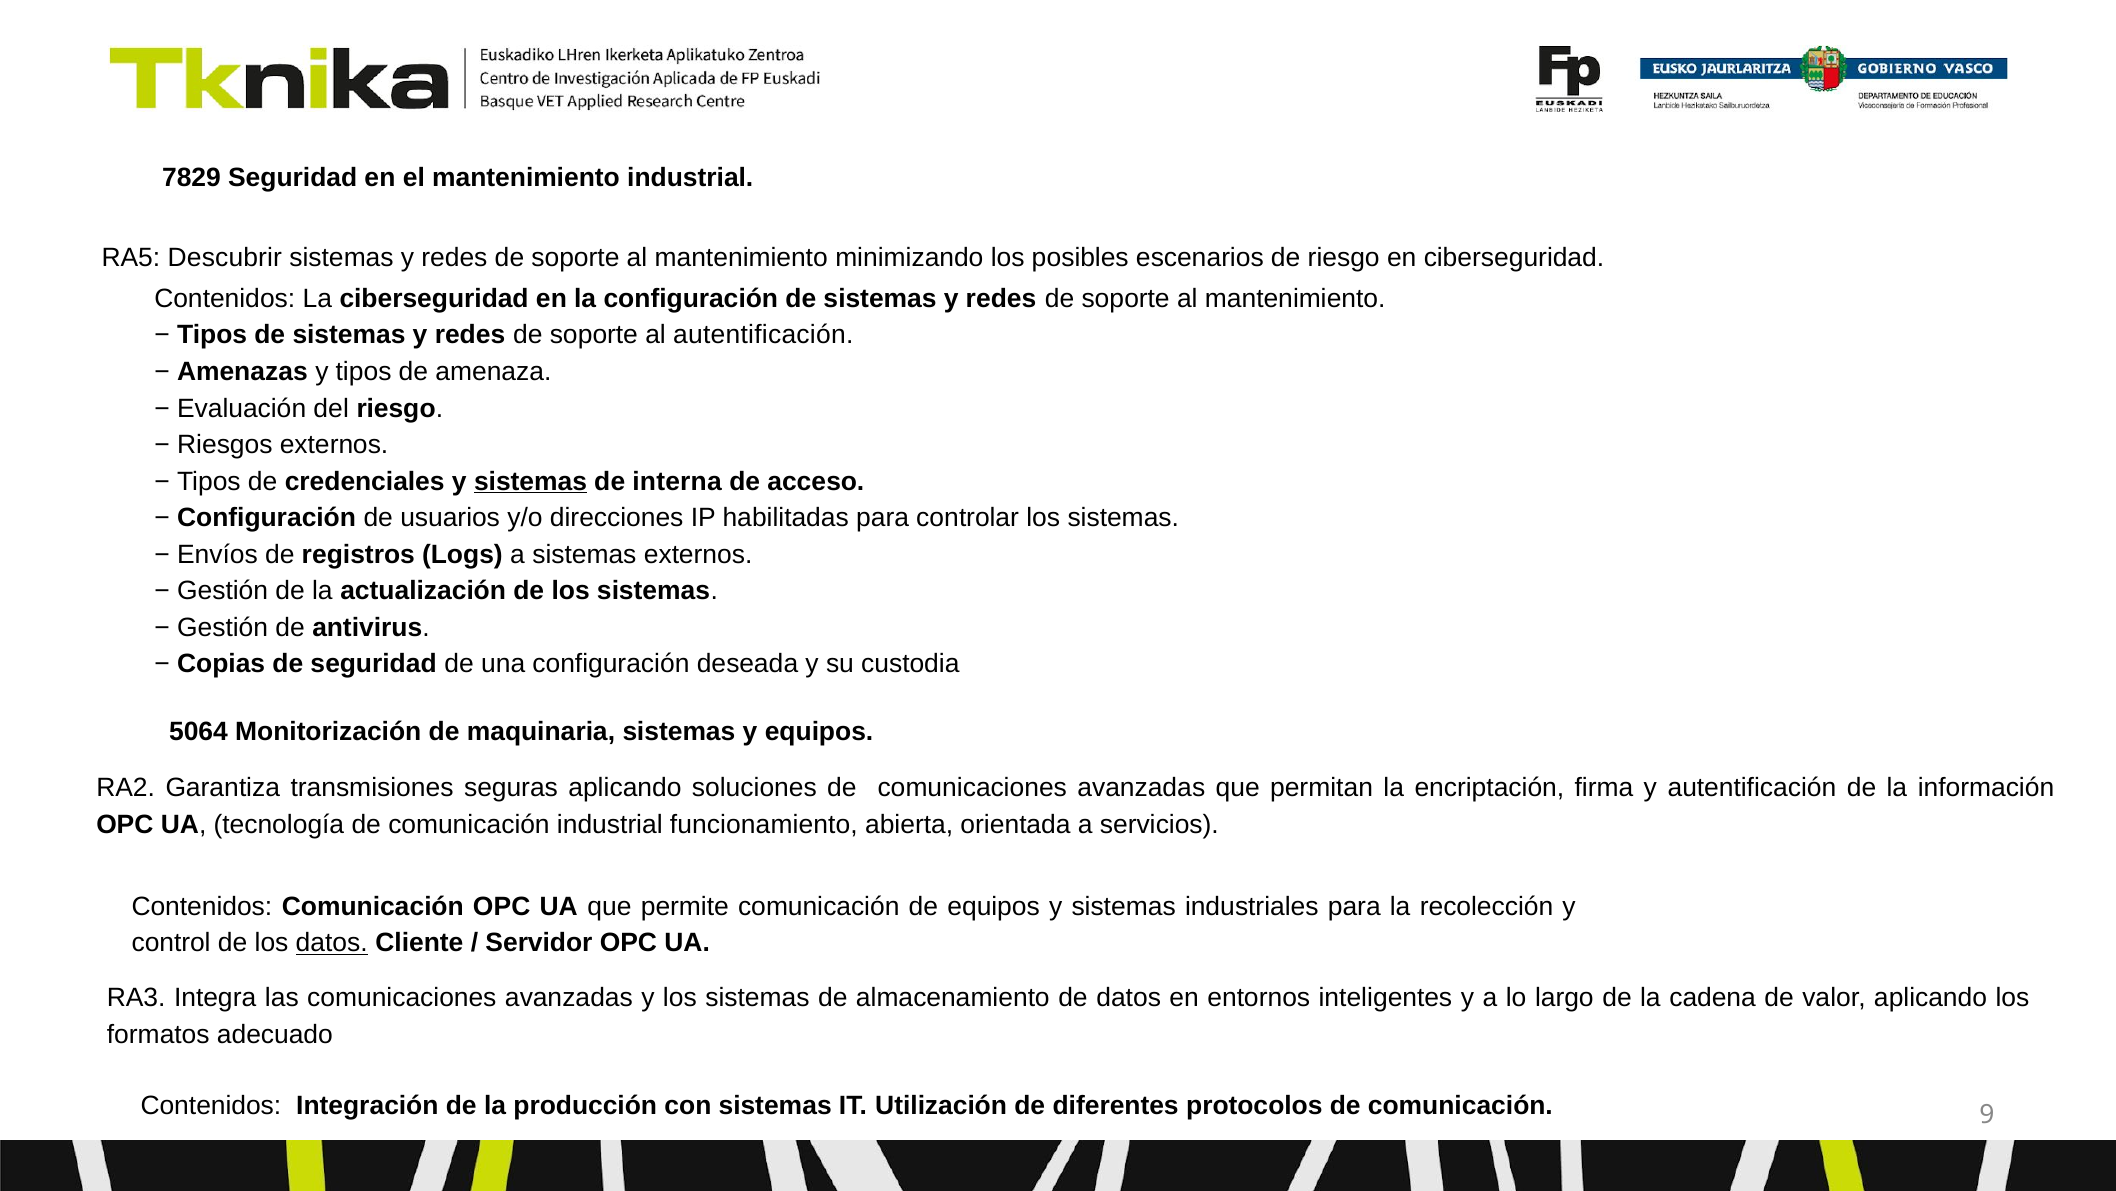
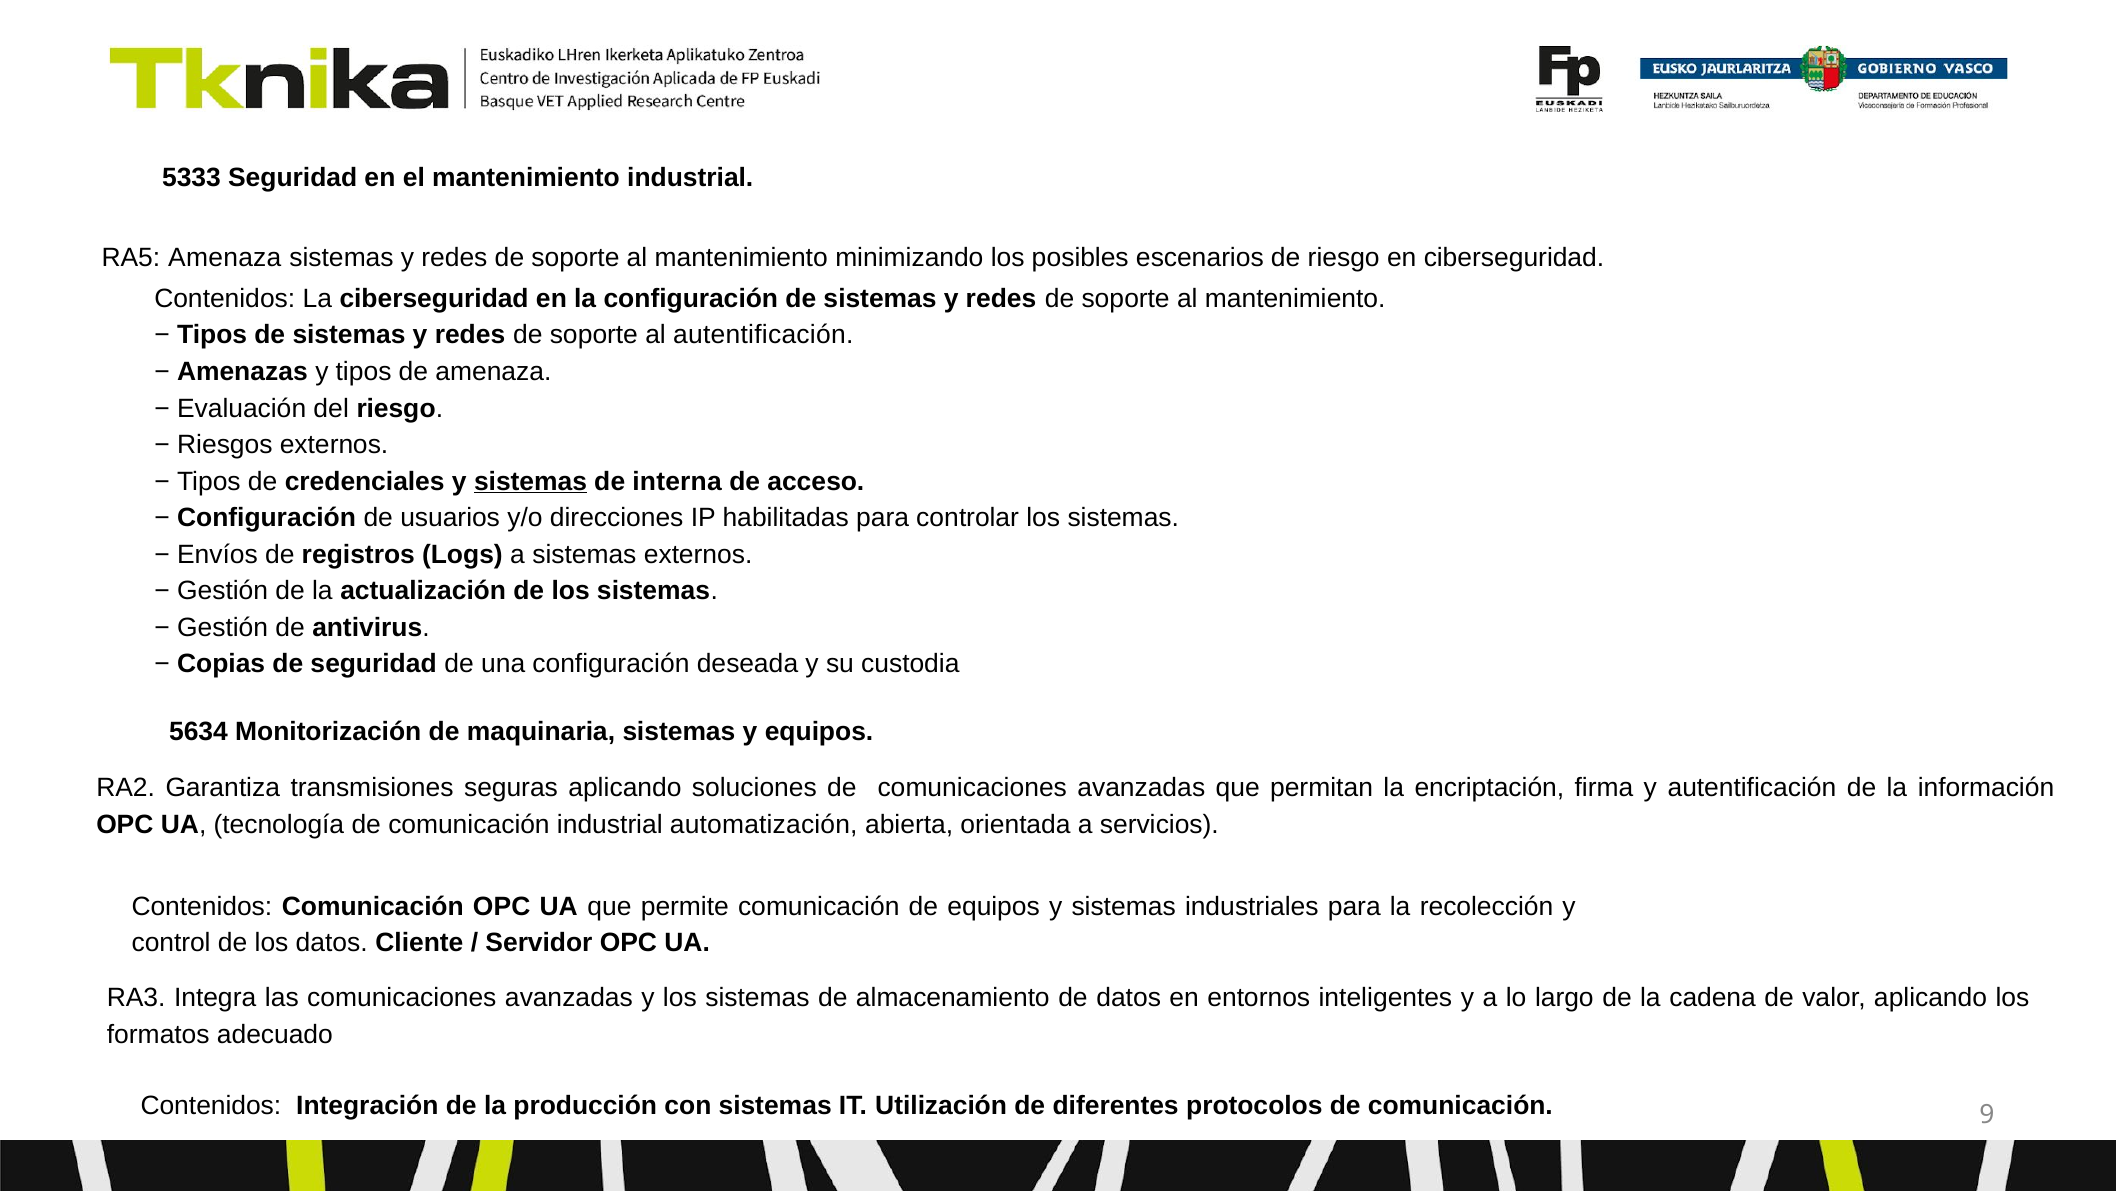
7829: 7829 -> 5333 (192, 178)
RA5 Descubrir: Descubrir -> Amenaza (225, 258)
5064: 5064 -> 5634 (199, 731)
funcionamiento: funcionamiento -> automatización (764, 824)
datos underline: present -> none (332, 943)
